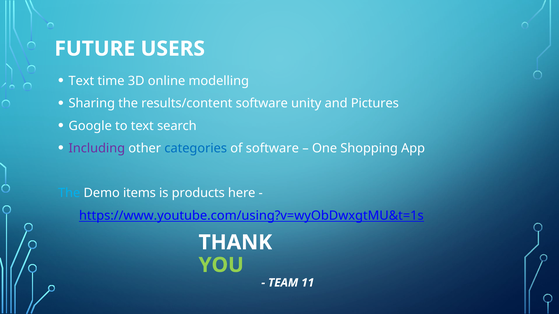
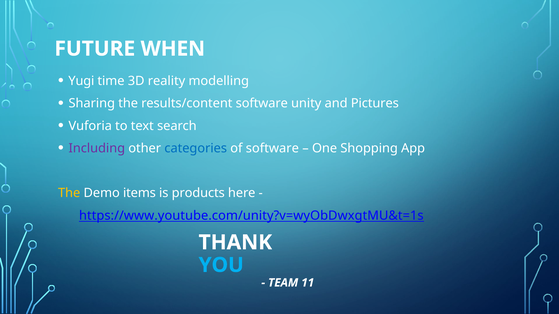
USERS: USERS -> WHEN (173, 49)
Text: Text -> Yugi (81, 81)
online: online -> reality (167, 81)
Google: Google -> Vuforia (90, 126)
The colour: light blue -> yellow (69, 193)
https://www.youtube.com/using?v=wyObDwxgtMU&t=1s: https://www.youtube.com/using?v=wyObDwxgtMU&t=1s -> https://www.youtube.com/unity?v=wyObDwxgtMU&t=1s (251, 216)
YOU colour: light green -> light blue (221, 265)
